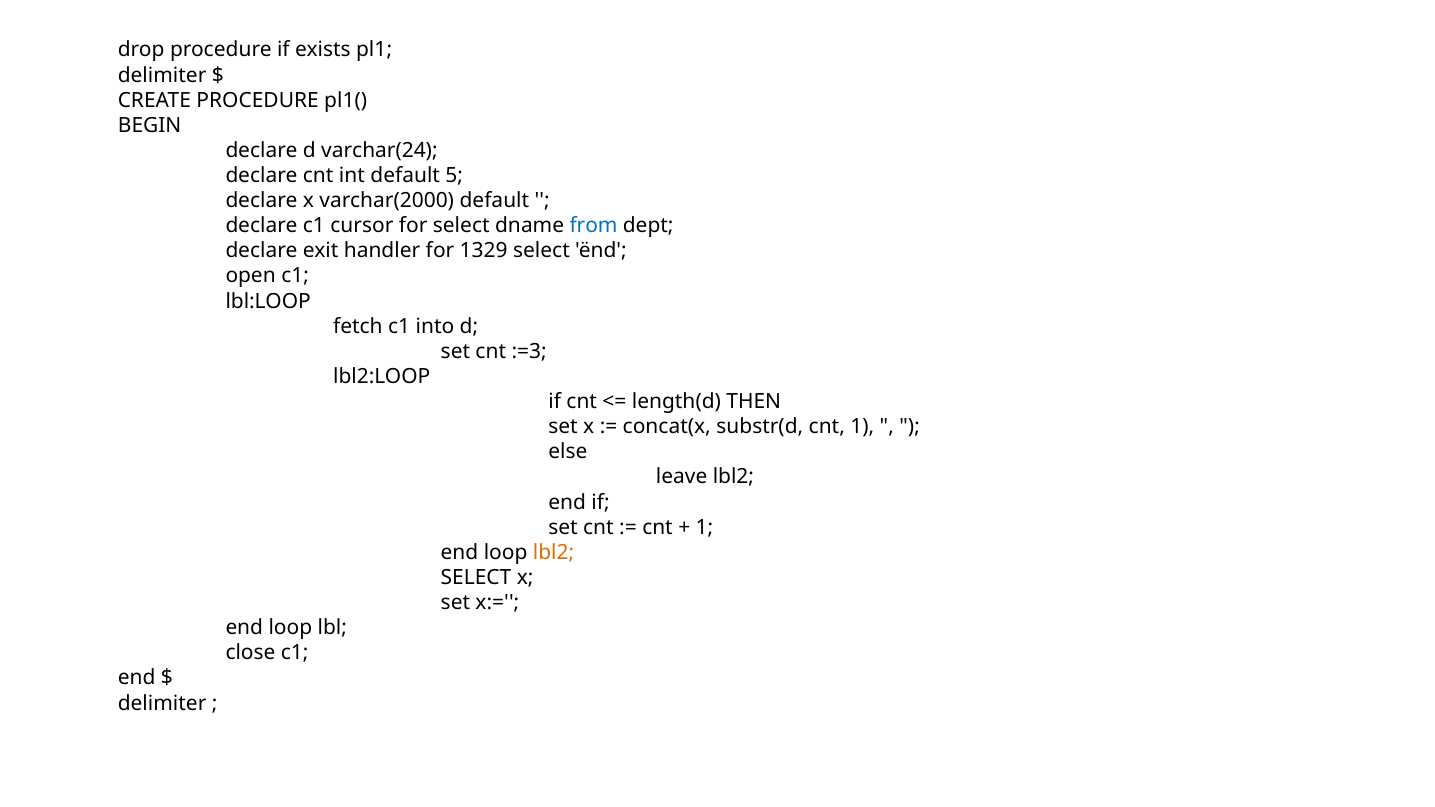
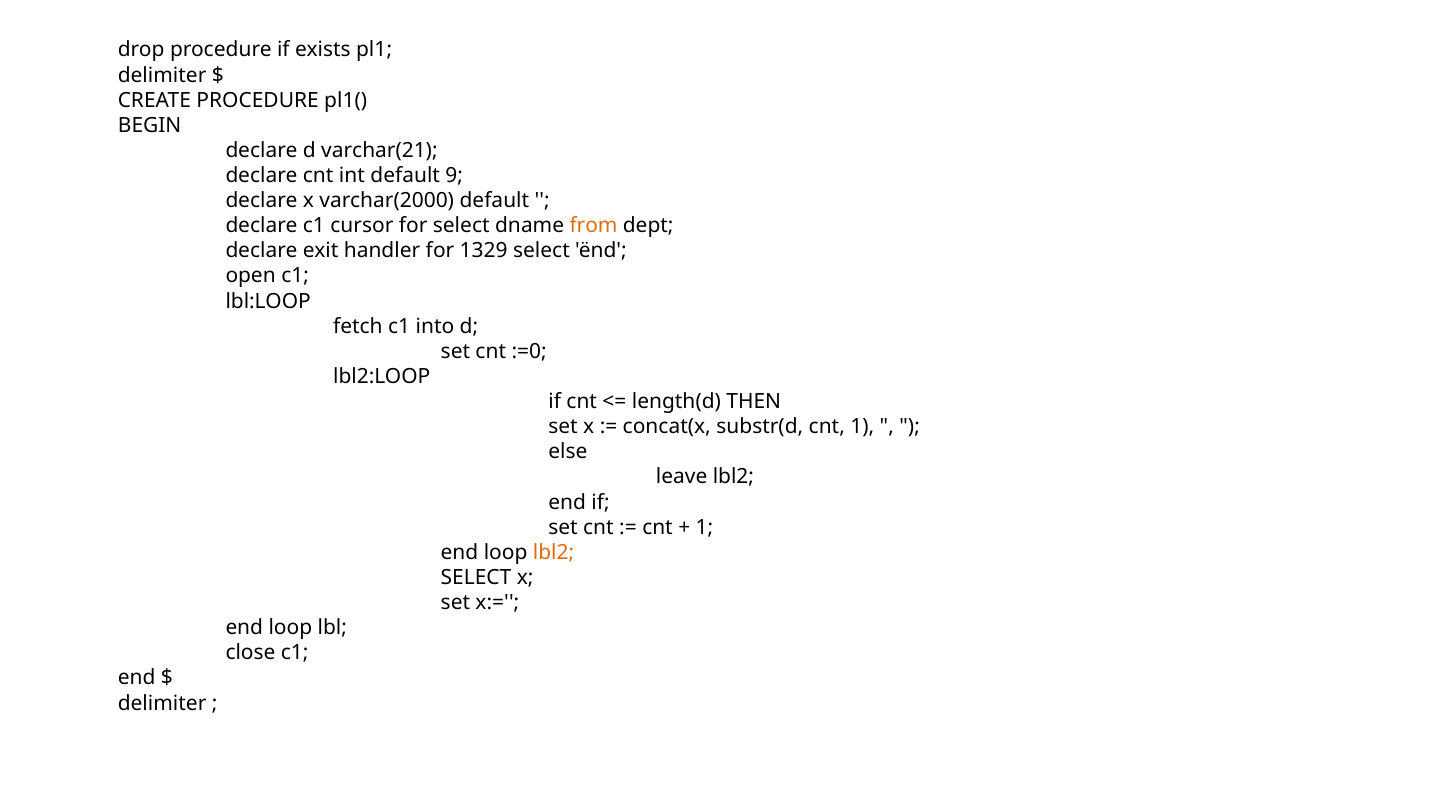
varchar(24: varchar(24 -> varchar(21 (379, 151)
5: 5 -> 9 (454, 176)
from colour: blue -> orange (593, 226)
:=3: :=3 -> :=0 (529, 352)
